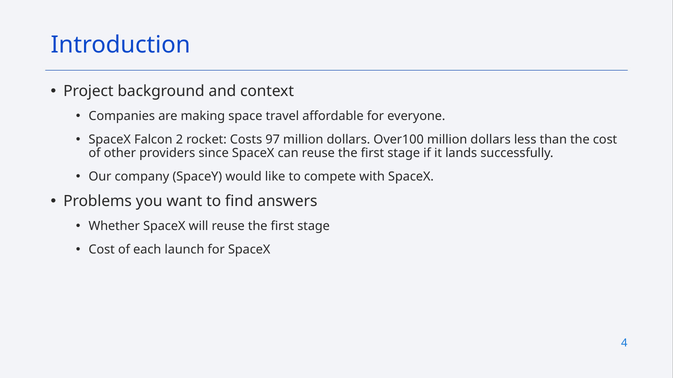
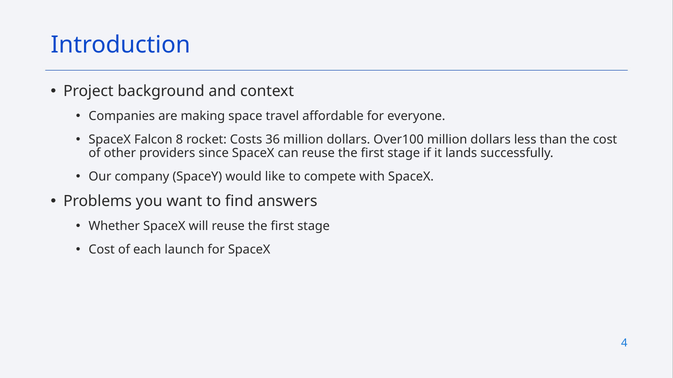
2: 2 -> 8 (179, 140)
97: 97 -> 36 (273, 140)
